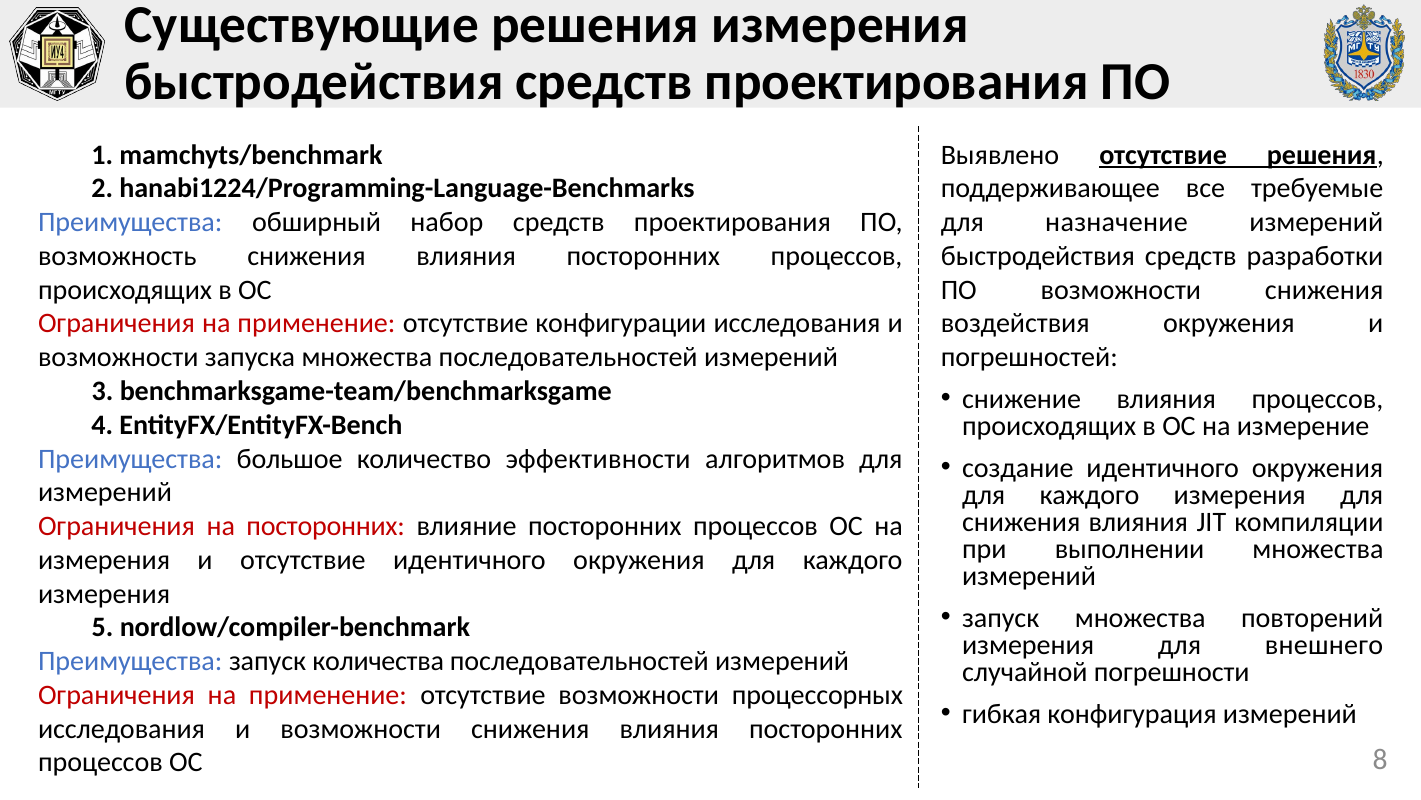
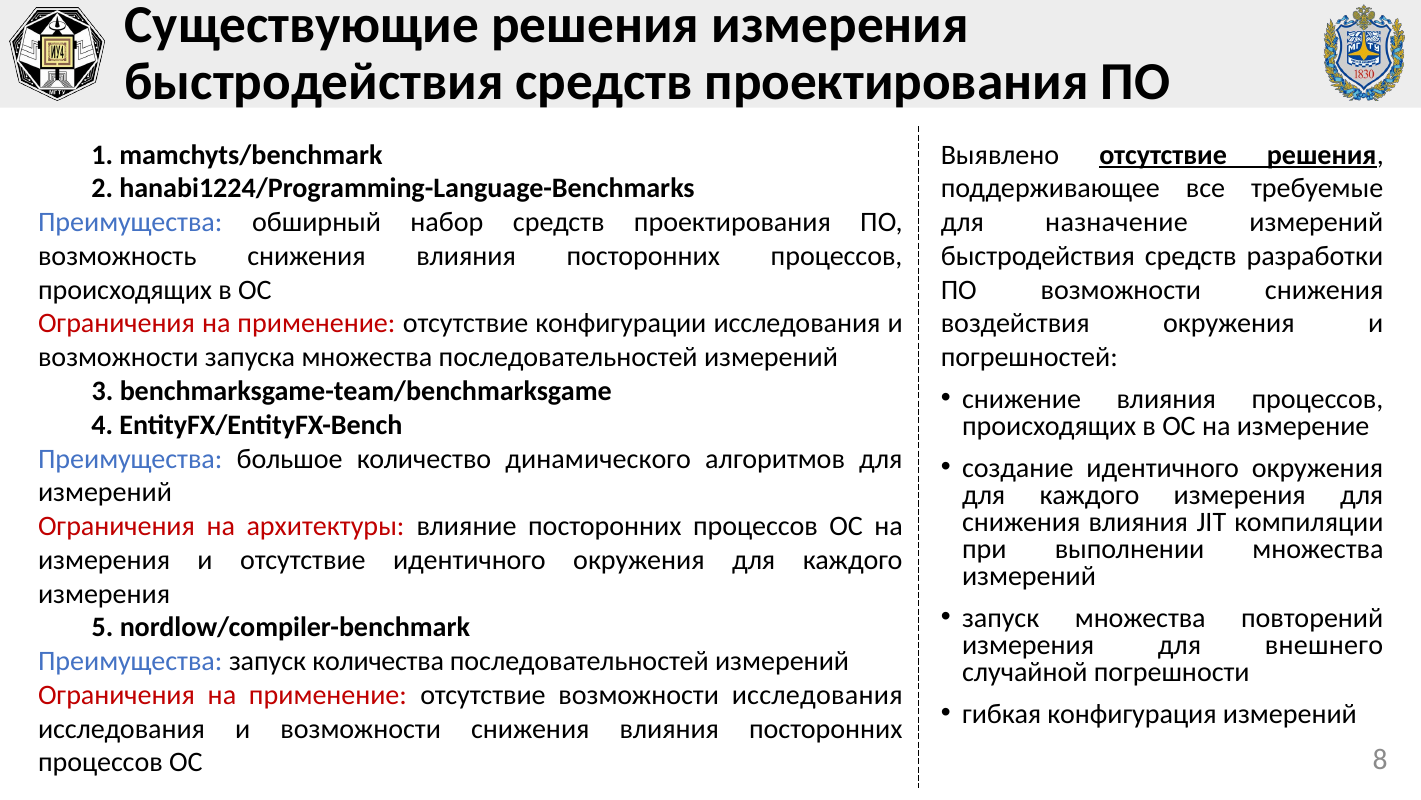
эффективности: эффективности -> динамического (598, 458)
на посторонних: посторонних -> архитектуры (326, 526)
возможности процессорных: процессорных -> исследования (817, 694)
